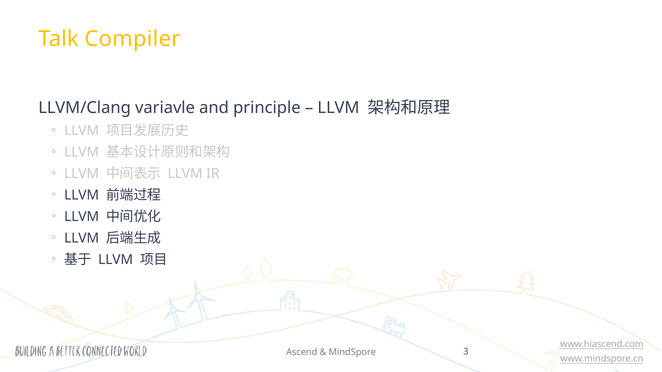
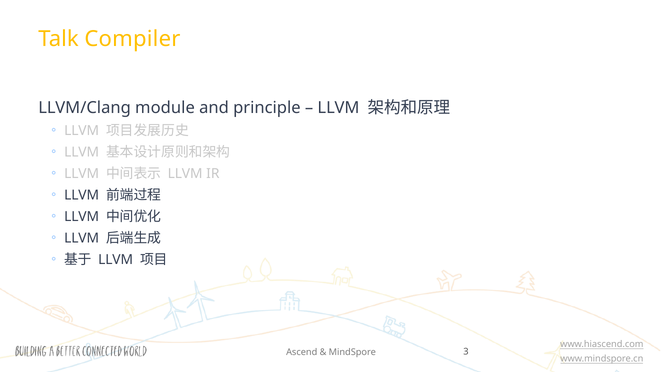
variavle: variavle -> module (165, 108)
